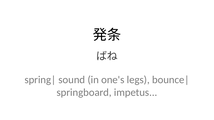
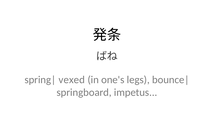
sound: sound -> vexed (72, 80)
